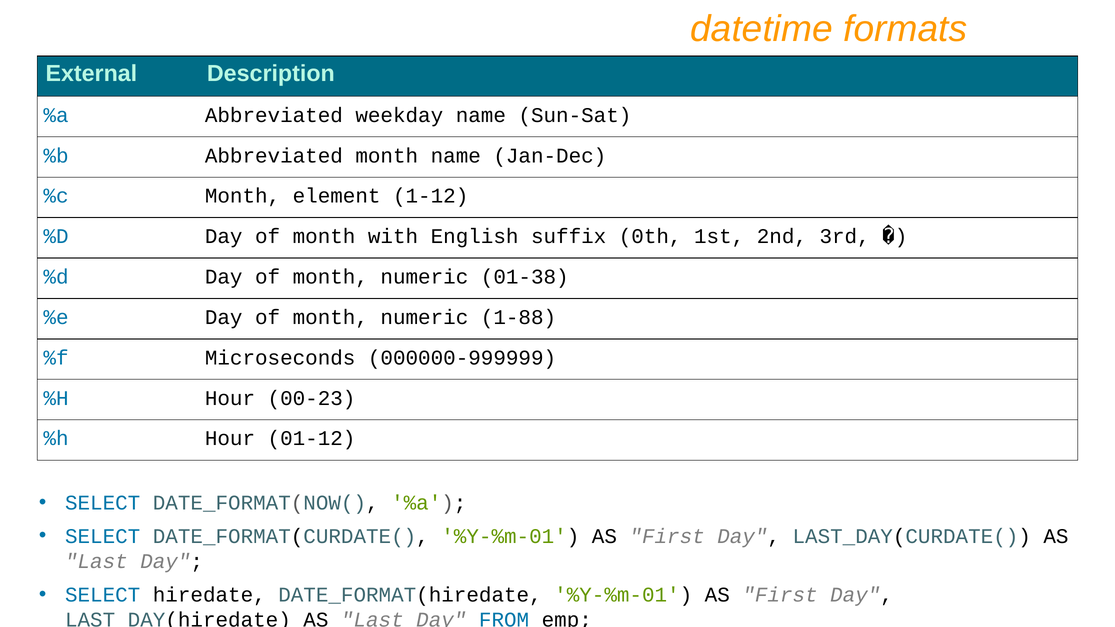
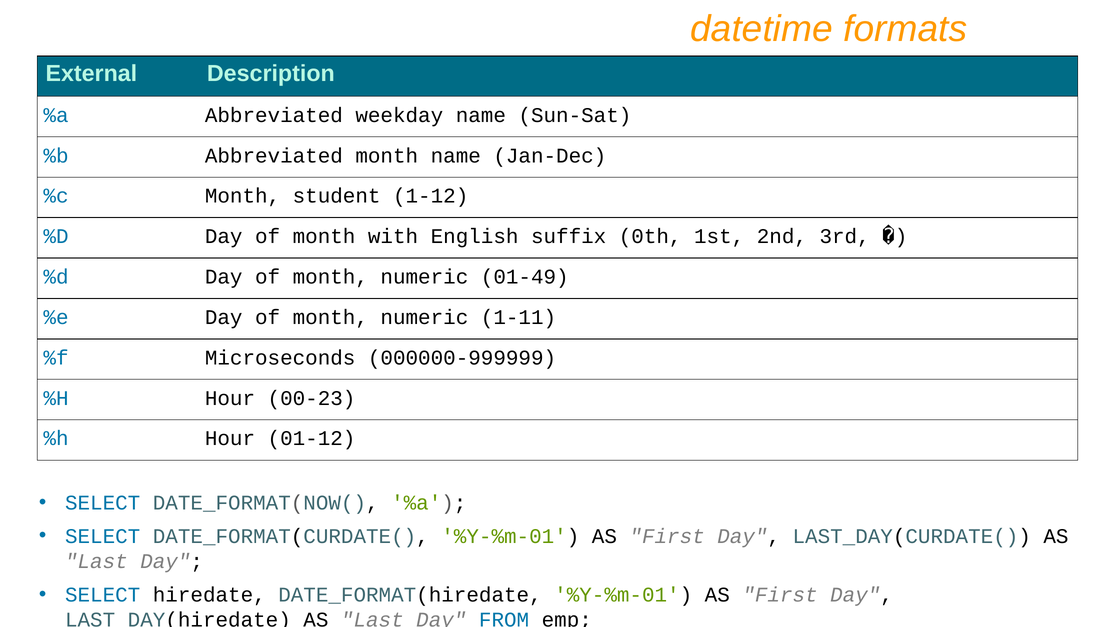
element: element -> student (337, 196)
01-38: 01-38 -> 01-49 (525, 277)
1-88: 1-88 -> 1-11 (518, 317)
